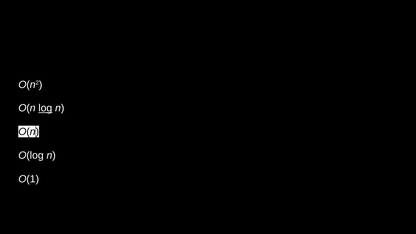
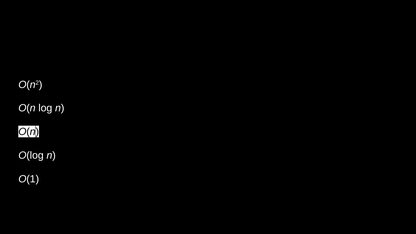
log underline: present -> none (45, 108)
